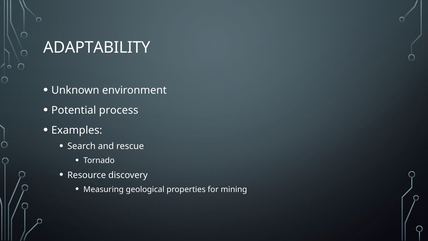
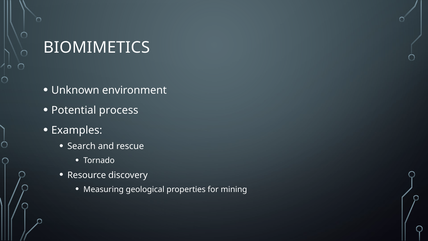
ADAPTABILITY: ADAPTABILITY -> BIOMIMETICS (97, 48)
